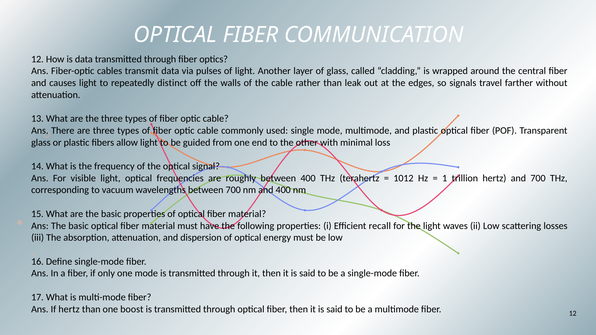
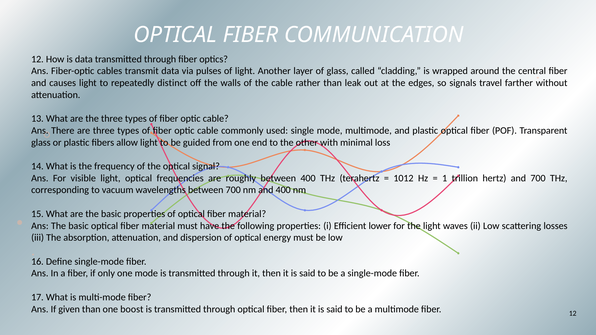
recall: recall -> lower (380, 226)
If hertz: hertz -> given (69, 309)
